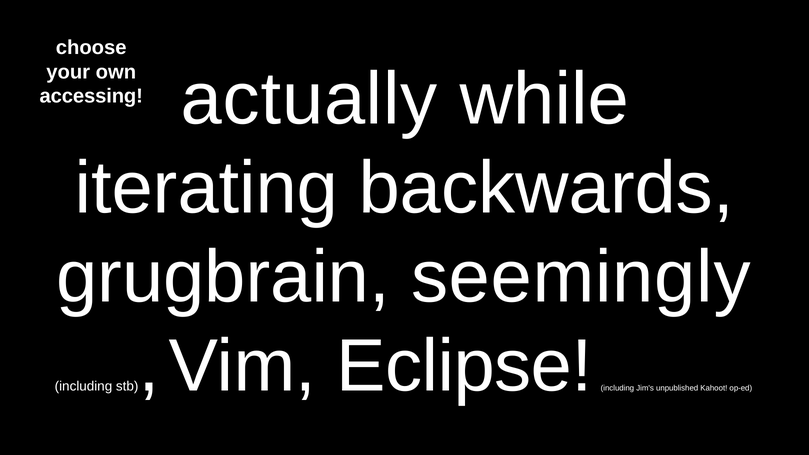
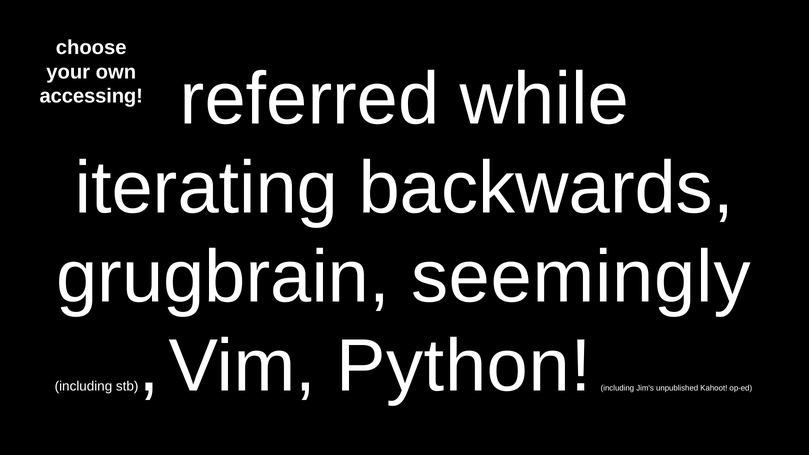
actually: actually -> referred (310, 99)
Eclipse: Eclipse -> Python (464, 366)
